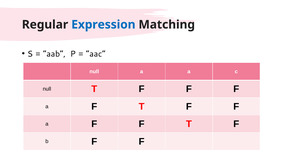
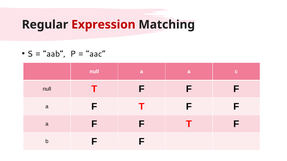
Expression colour: blue -> red (103, 25)
